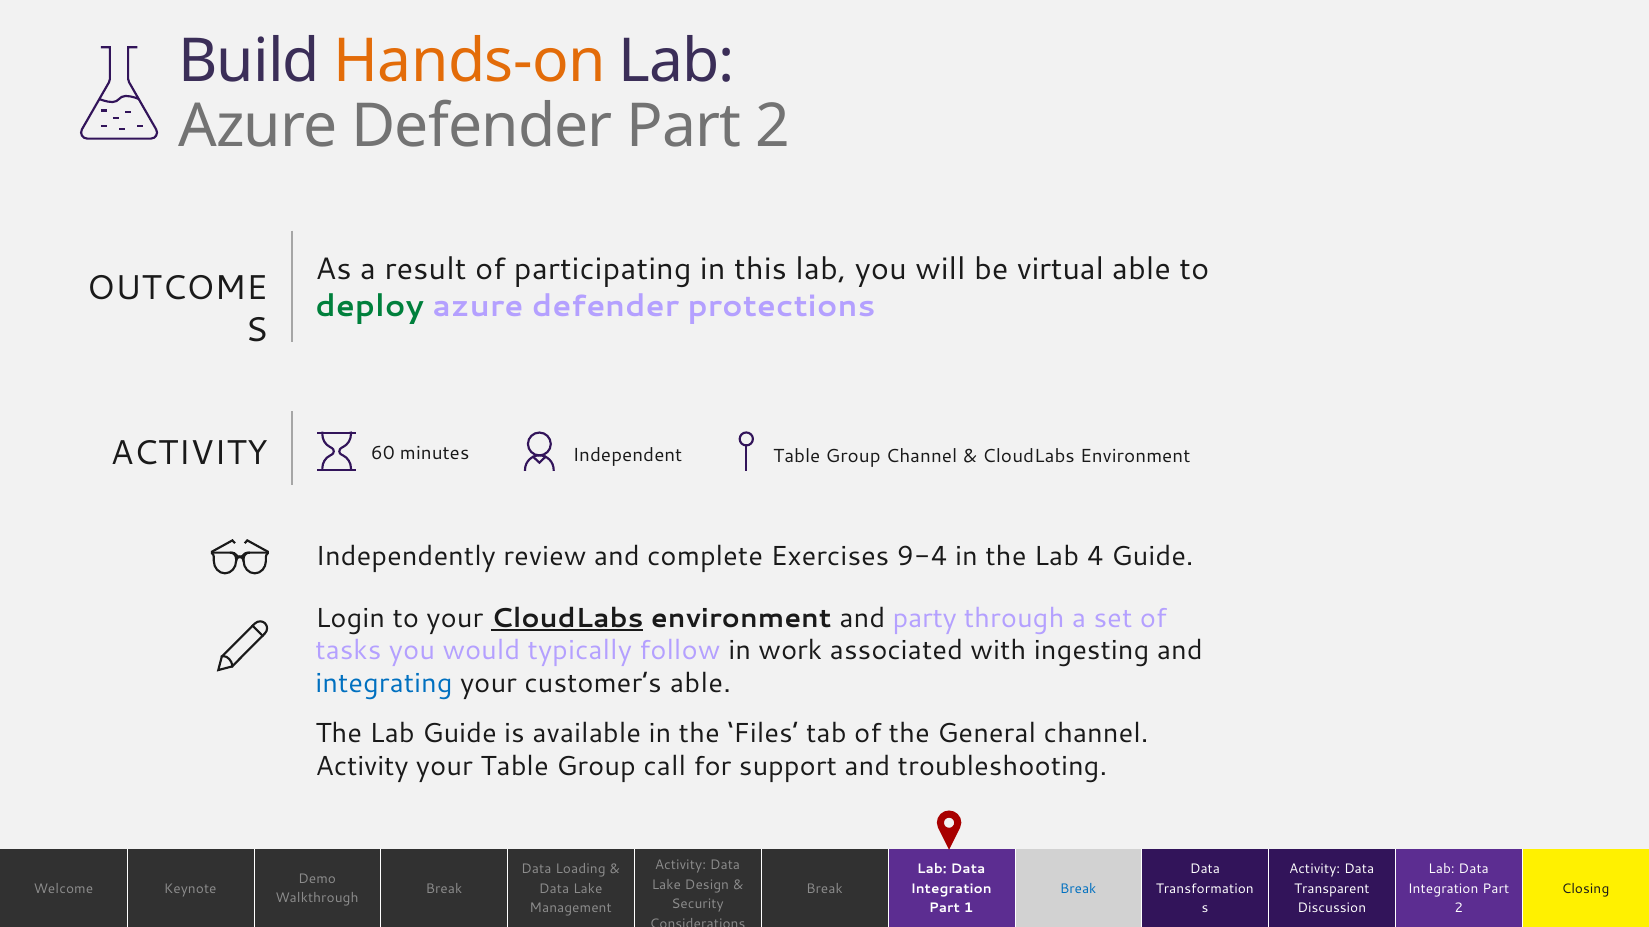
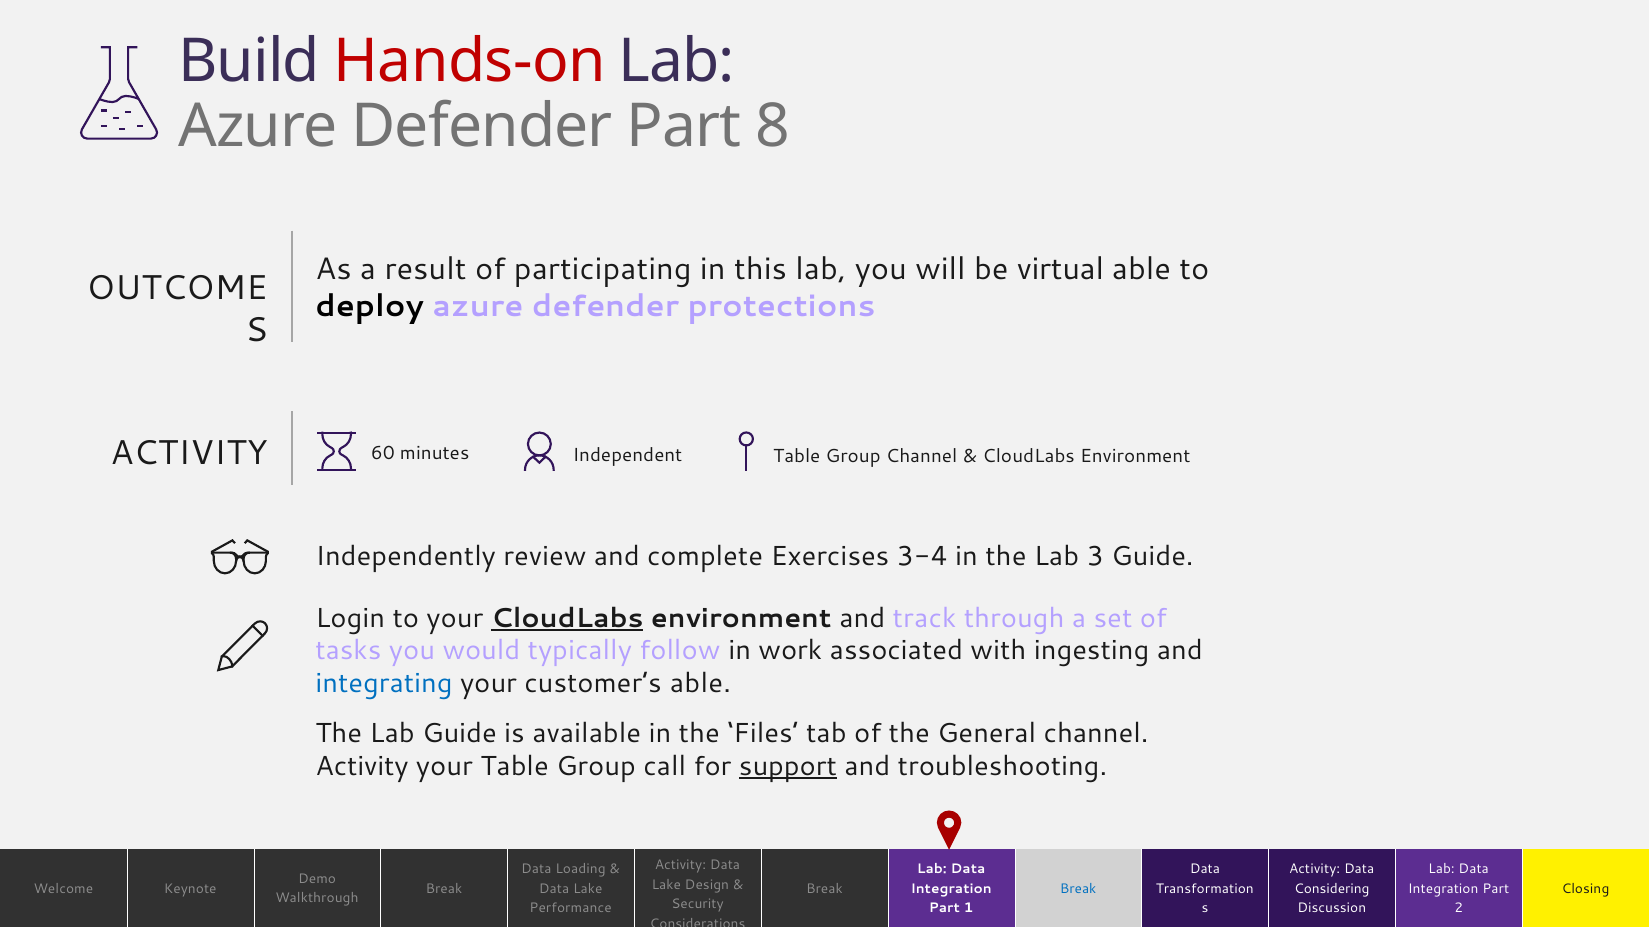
Hands-on colour: orange -> red (470, 61)
Defender Part 2: 2 -> 8 (773, 127)
deploy colour: green -> black (370, 307)
9-4: 9-4 -> 3-4 (922, 556)
4: 4 -> 3 (1095, 556)
party: party -> track (925, 618)
support underline: none -> present (788, 767)
Transparent: Transparent -> Considering (1332, 889)
Management: Management -> Performance (571, 909)
